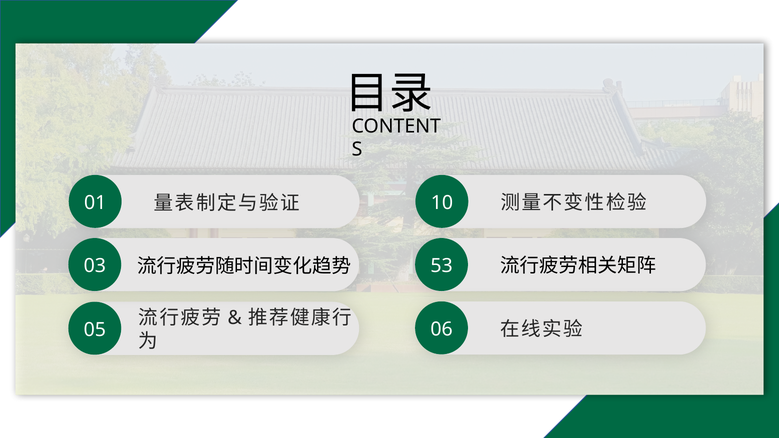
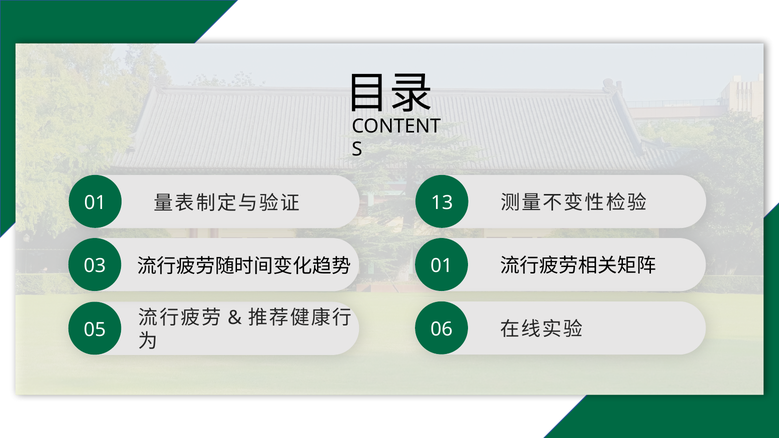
10: 10 -> 13 (442, 203)
53: 53 -> 01 (442, 266)
